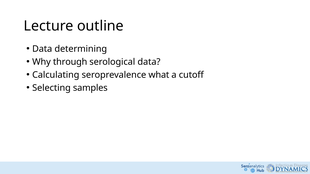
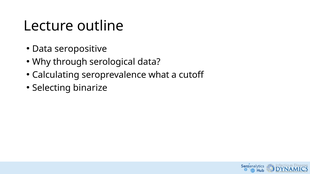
determining: determining -> seropositive (81, 49)
samples: samples -> binarize (90, 88)
